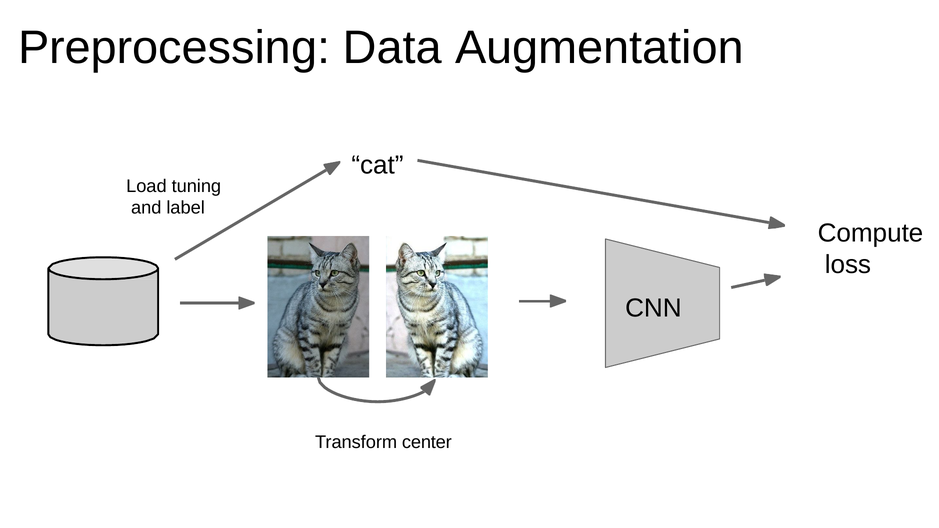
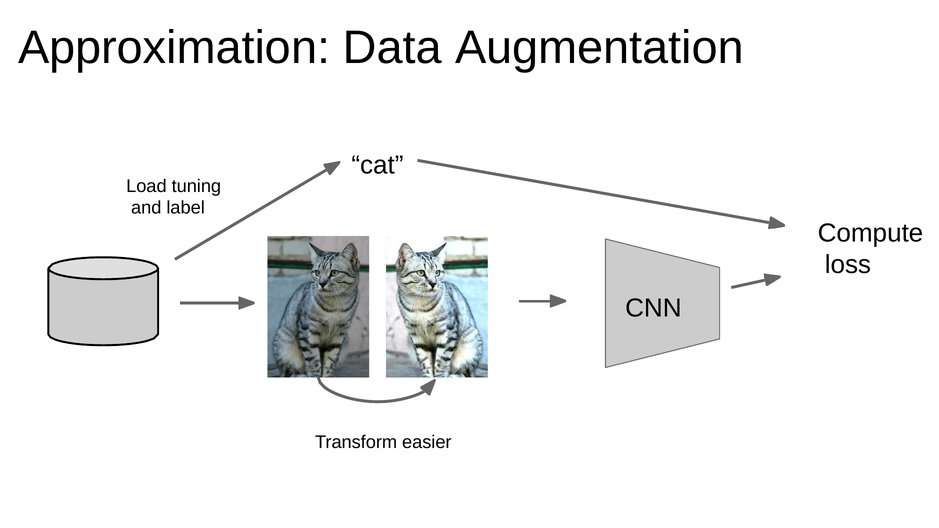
Preprocessing: Preprocessing -> Approximation (174, 48)
center: center -> easier (427, 442)
